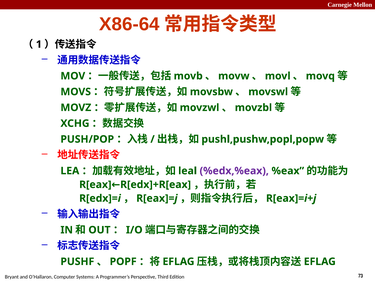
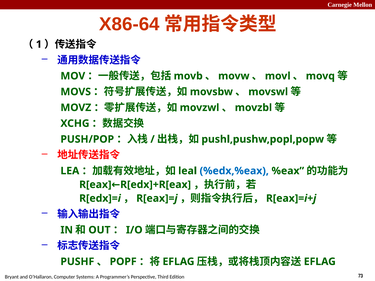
%edx,%eax colour: purple -> blue (234, 171)
